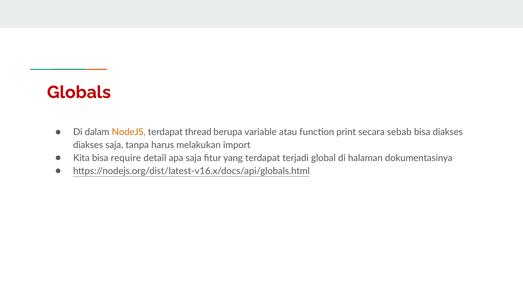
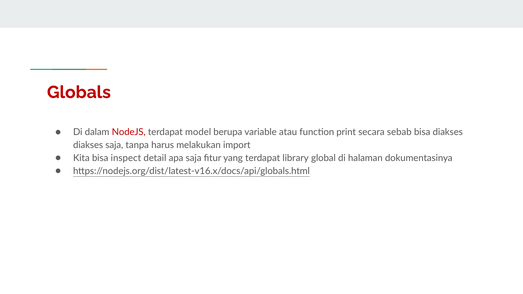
NodeJS colour: orange -> red (129, 132)
thread: thread -> model (198, 132)
require: require -> inspect (126, 158)
terjadi: terjadi -> library (296, 158)
